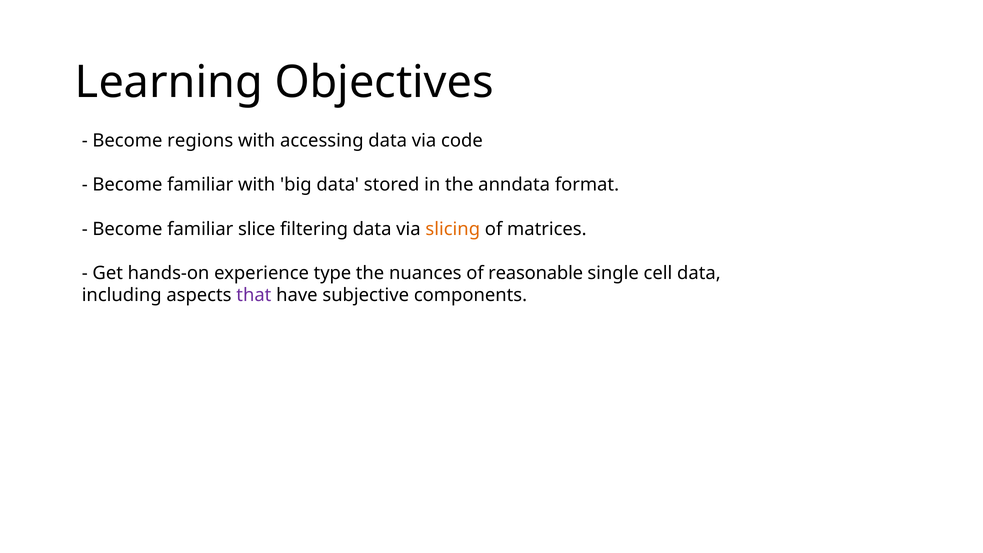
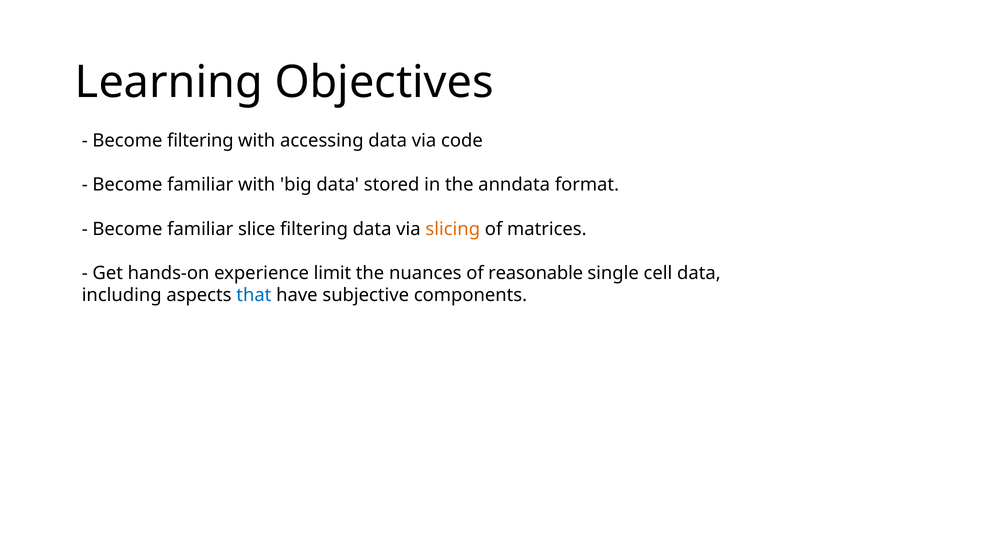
Become regions: regions -> filtering (200, 141)
type: type -> limit (332, 273)
that colour: purple -> blue (254, 295)
